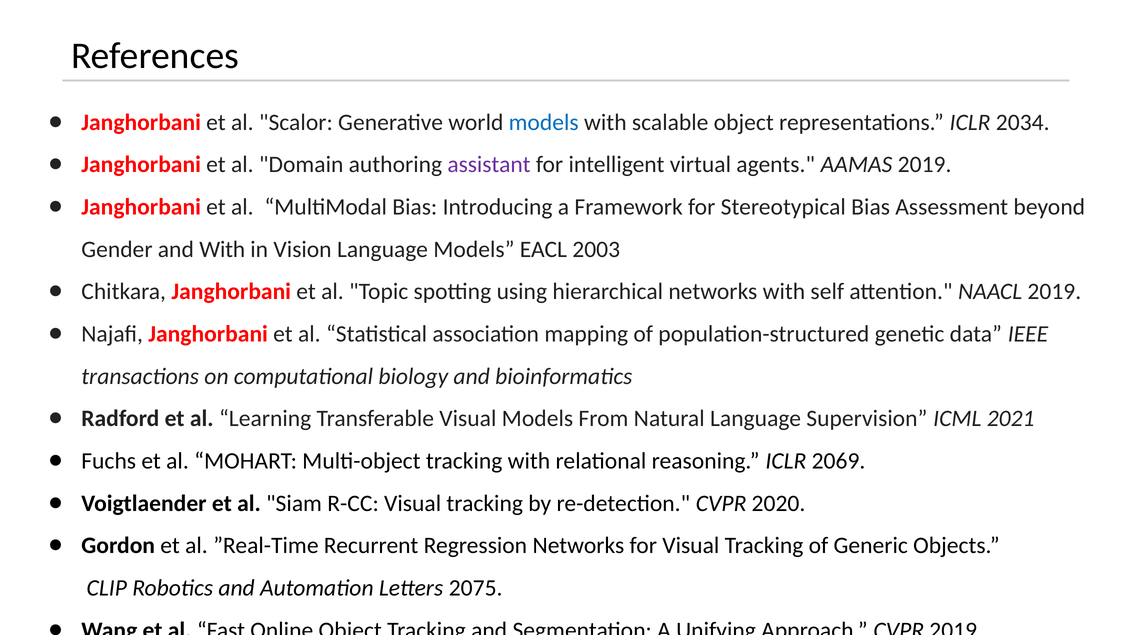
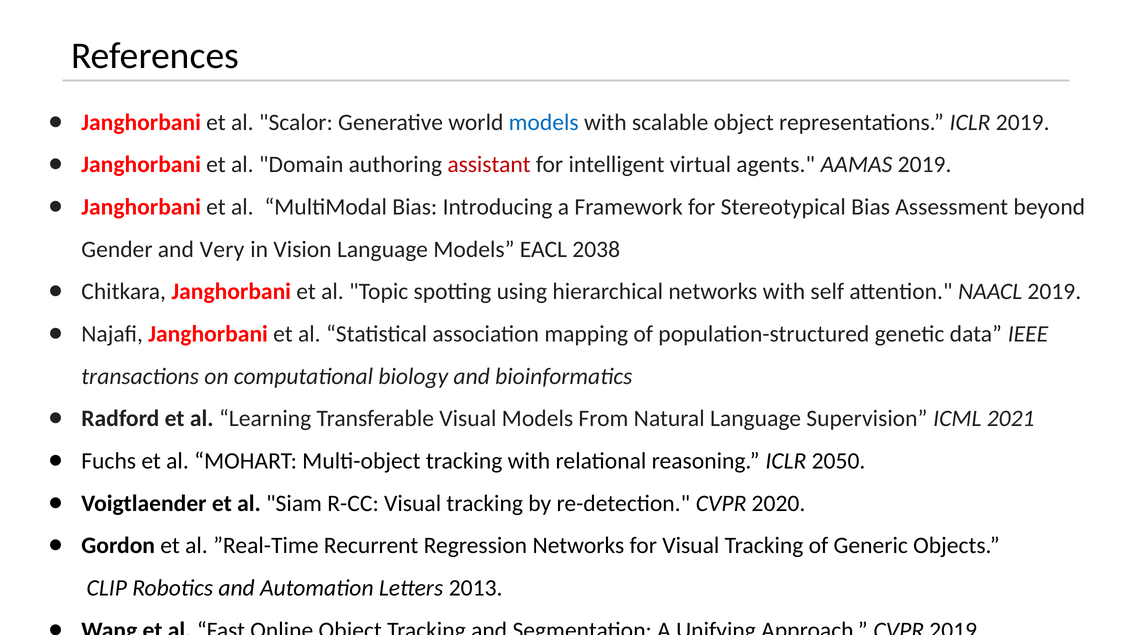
ICLR 2034: 2034 -> 2019 (1023, 122)
assistant colour: purple -> red (489, 165)
and With: With -> Very (222, 250)
2003: 2003 -> 2038 (596, 250)
2069: 2069 -> 2050 (839, 461)
2075: 2075 -> 2013 (476, 589)
